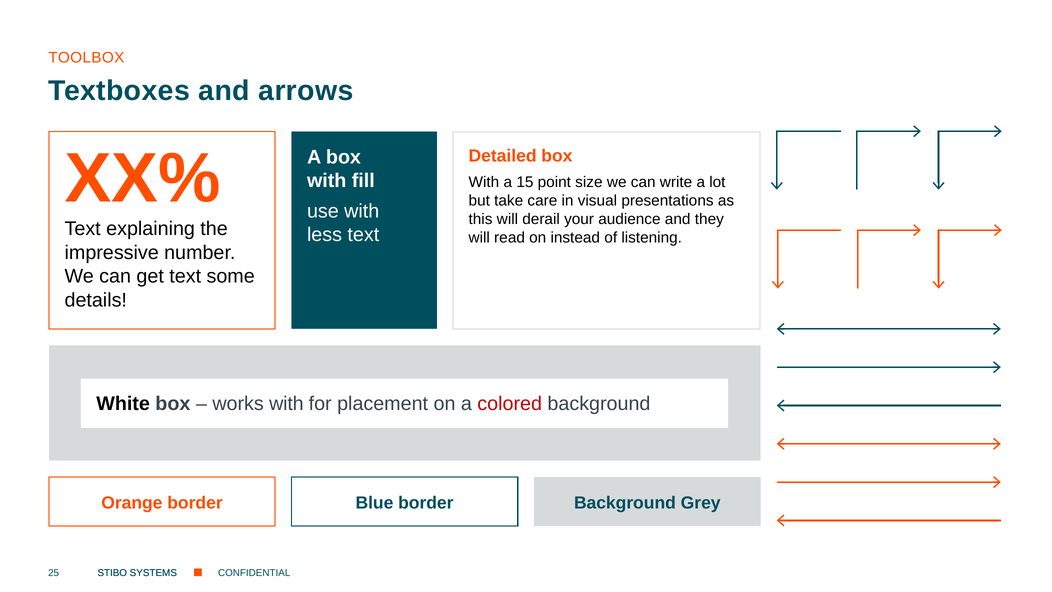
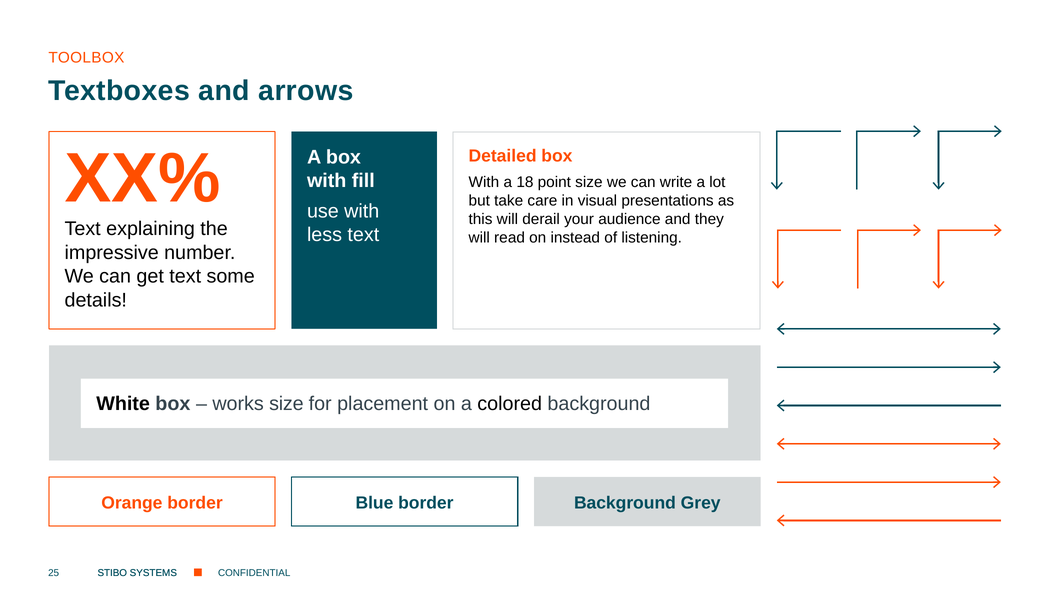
15: 15 -> 18 (525, 182)
works with: with -> size (286, 403)
colored colour: red -> black (510, 403)
